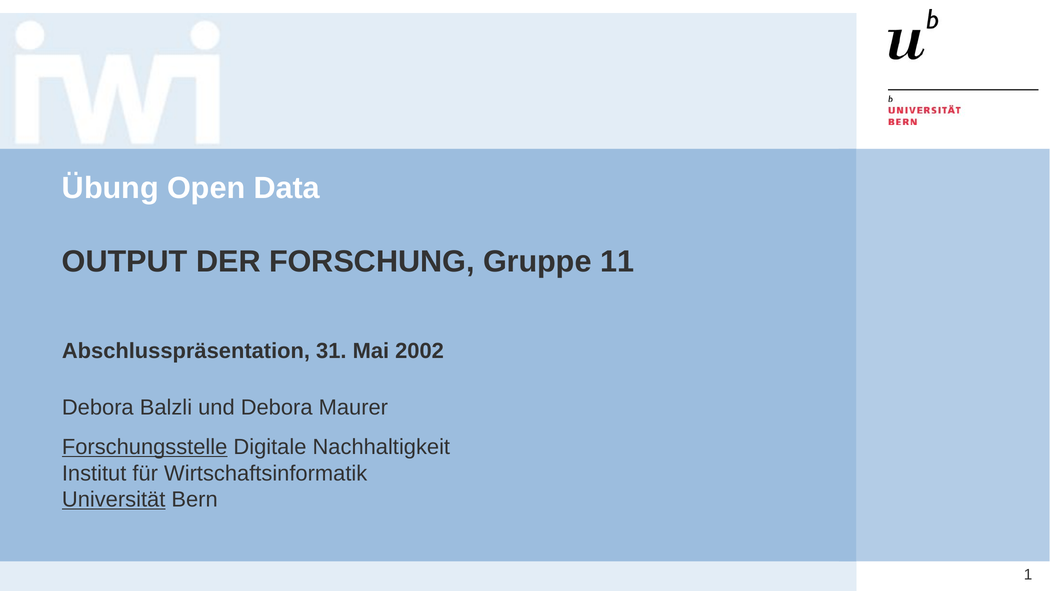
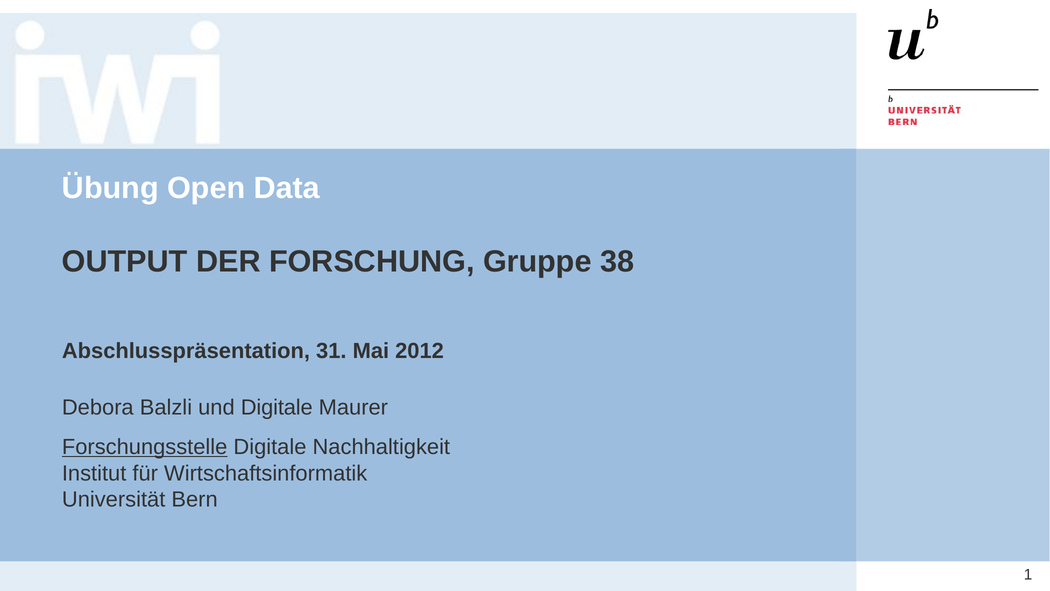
11: 11 -> 38 (617, 261)
2002: 2002 -> 2012 (420, 351)
und Debora: Debora -> Digitale (277, 407)
Universität underline: present -> none (114, 499)
